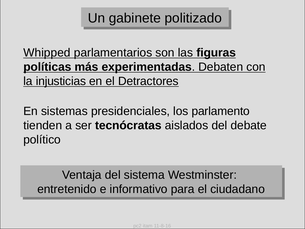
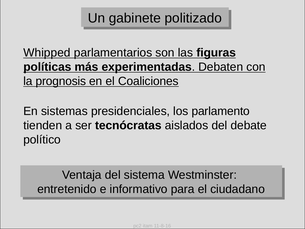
injusticias: injusticias -> prognosis (61, 81)
Detractores: Detractores -> Coaliciones (148, 81)
